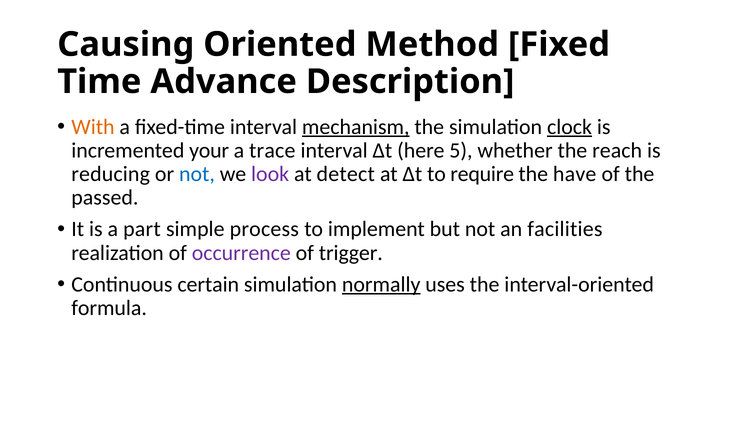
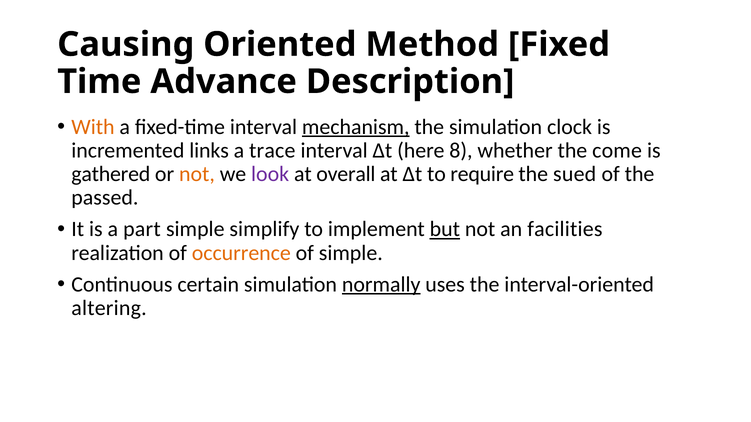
clock underline: present -> none (569, 127)
your: your -> links (209, 151)
5: 5 -> 8 (461, 151)
reach: reach -> come (617, 151)
reducing: reducing -> gathered (111, 174)
not colour: blue -> orange (197, 174)
detect: detect -> overall (346, 174)
have: have -> sued (575, 174)
process: process -> simplify (264, 229)
but underline: none -> present (445, 229)
occurrence colour: purple -> orange (241, 253)
of trigger: trigger -> simple (351, 253)
formula: formula -> altering (109, 308)
